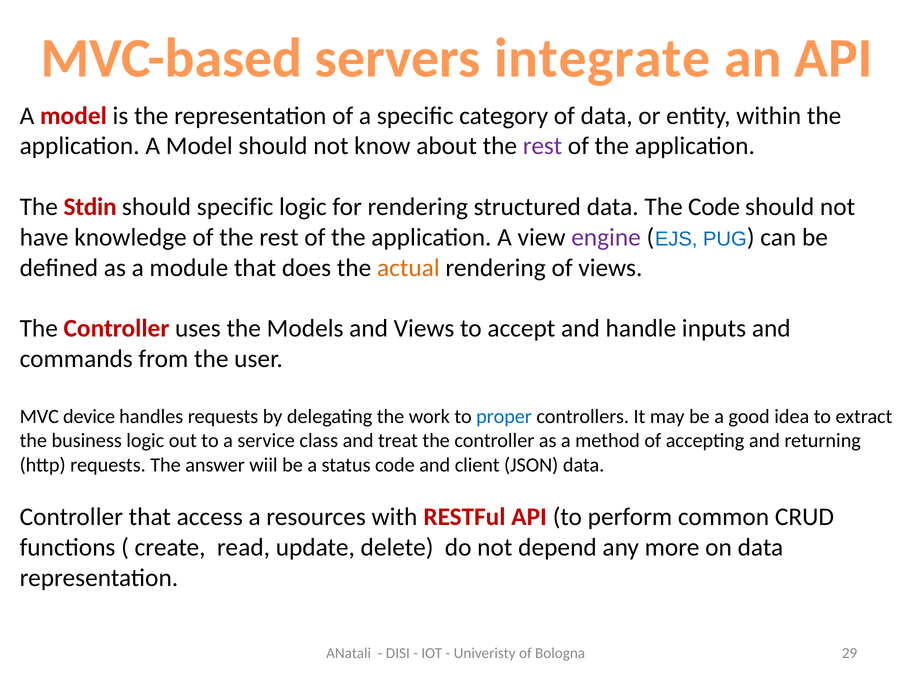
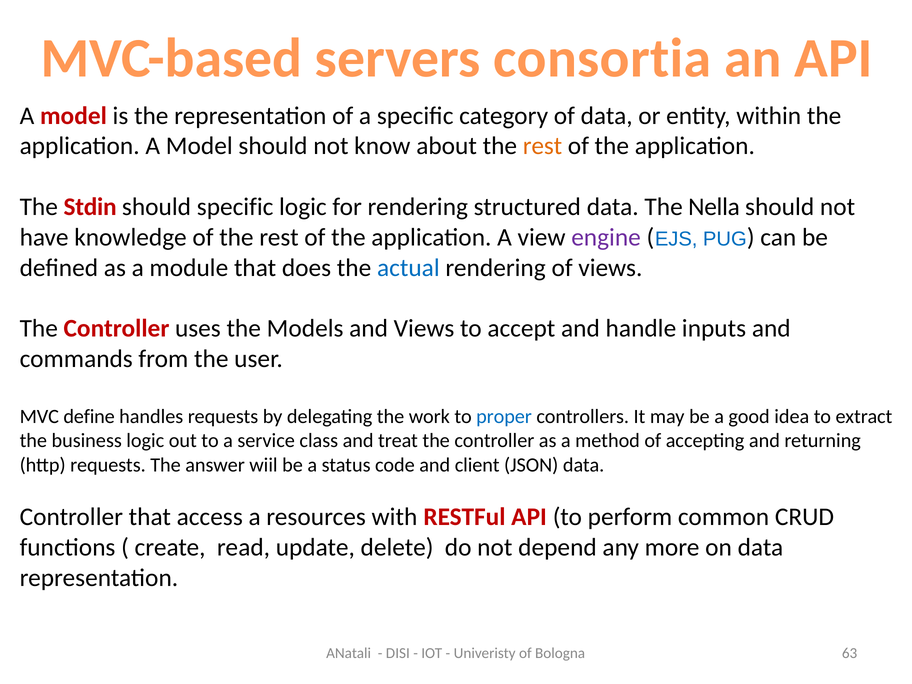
integrate: integrate -> consortia (602, 58)
rest colour: purple -> orange (542, 146)
The Code: Code -> Nella (714, 207)
actual colour: orange -> blue (408, 268)
device: device -> define (89, 416)
29: 29 -> 63 (850, 653)
